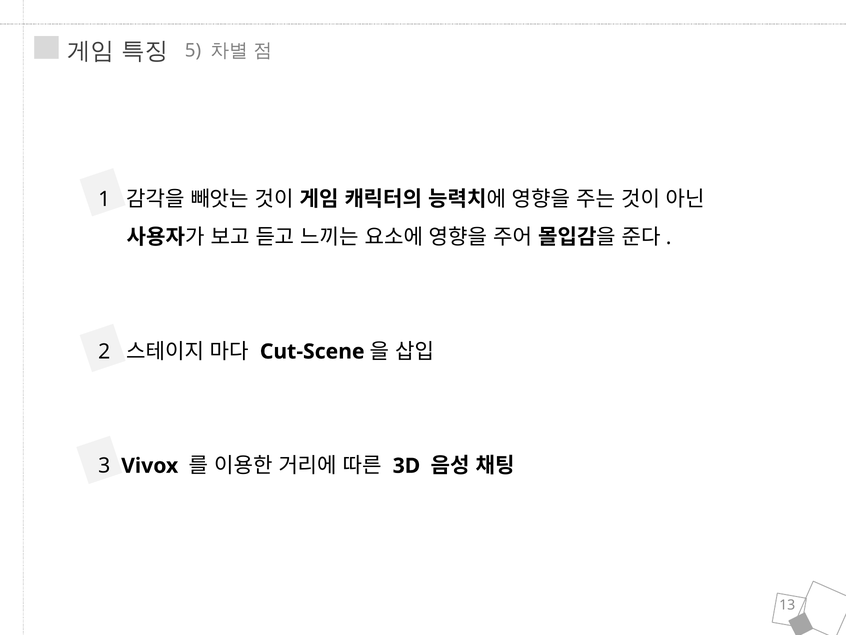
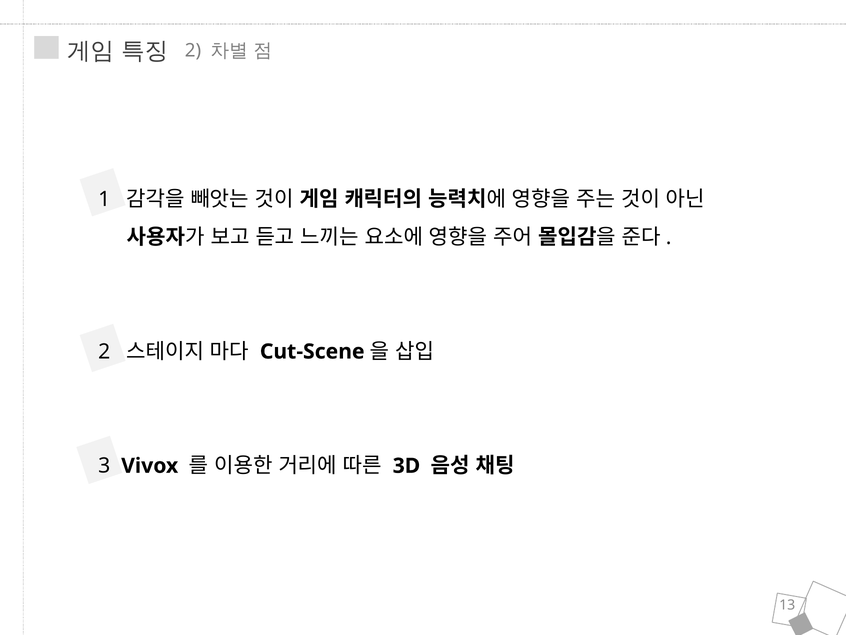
5: 5 -> 2 (193, 51)
